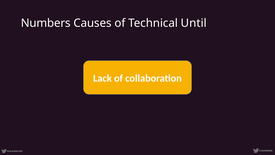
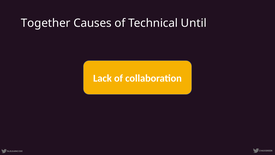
Numbers: Numbers -> Together (46, 23)
